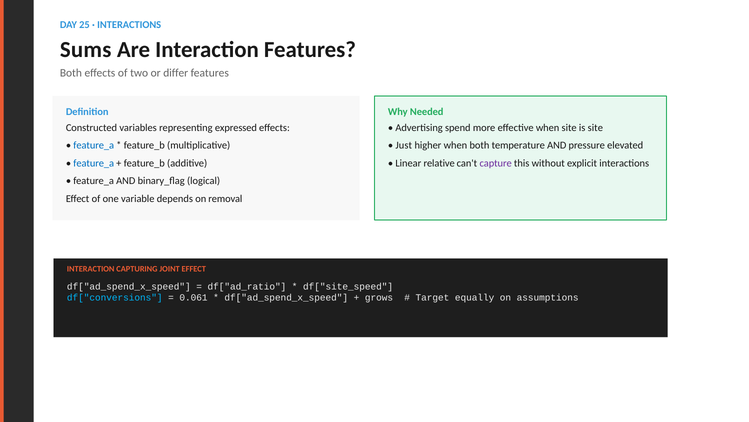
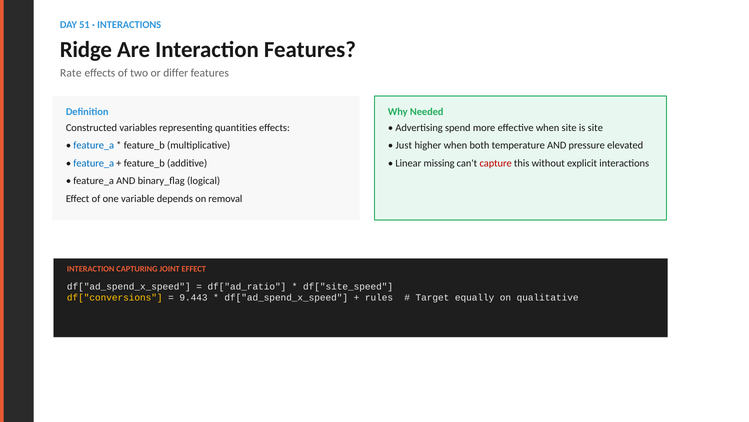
25: 25 -> 51 (84, 25)
Sums: Sums -> Ridge (86, 50)
Both: Both -> Rate (71, 73)
expressed: expressed -> quantities (236, 128)
relative: relative -> missing (439, 163)
capture colour: purple -> red (496, 163)
df["conversions colour: light blue -> yellow (115, 297)
0.061: 0.061 -> 9.443 (193, 297)
grows: grows -> rules (379, 297)
assumptions: assumptions -> qualitative (548, 297)
